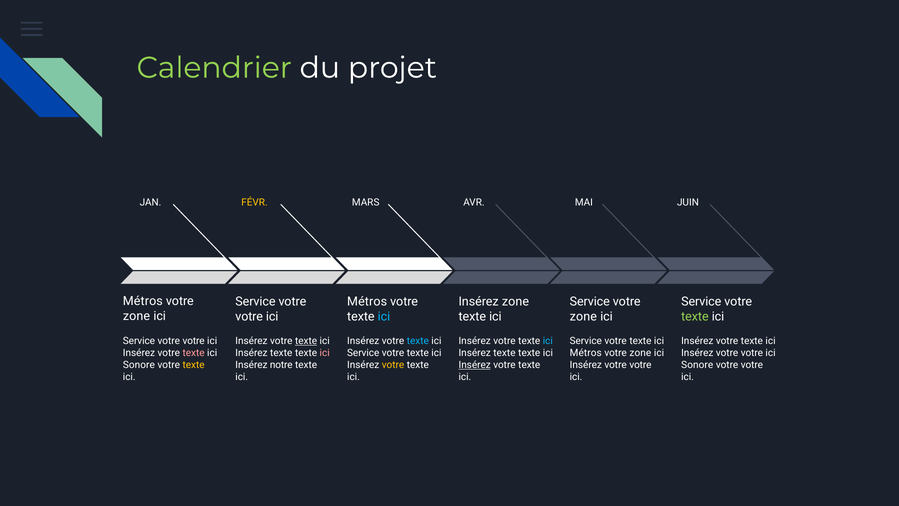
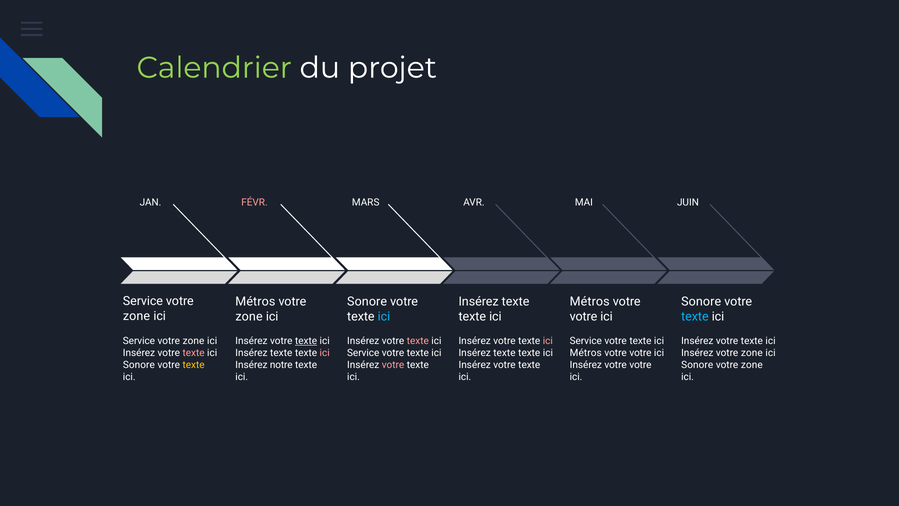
FÉVR colour: yellow -> pink (254, 203)
Métros: Métros -> Service (143, 301)
Service: Service -> Métros (255, 301)
Métros: Métros -> Sonore (367, 301)
zone: zone -> texte (516, 301)
Service: Service -> Métros (590, 301)
Service: Service -> Sonore (701, 301)
votre: votre -> zone (249, 316)
zone: zone -> votre (583, 316)
texte colour: light green -> light blue (695, 316)
votre: votre -> zone (194, 341)
texte colour: light blue -> pink (418, 341)
ici colour: light blue -> pink (548, 341)
zone: zone -> votre (640, 353)
votre: votre -> zone (752, 353)
votre colour: yellow -> pink (393, 365)
Insérez underline: present -> none (475, 365)
votre: votre -> zone (752, 365)
